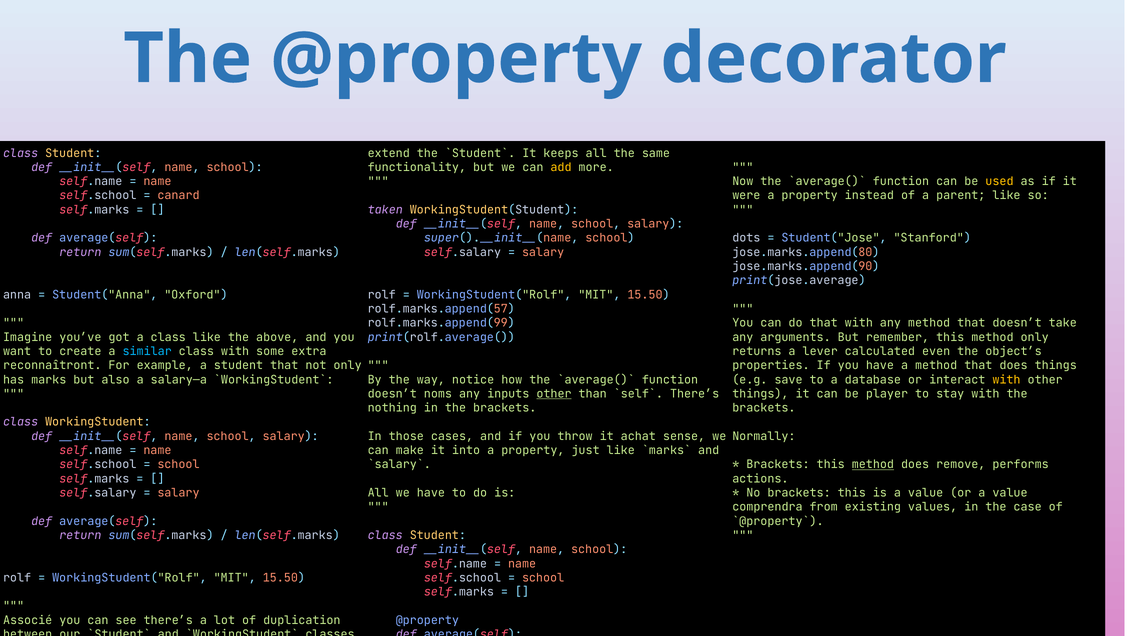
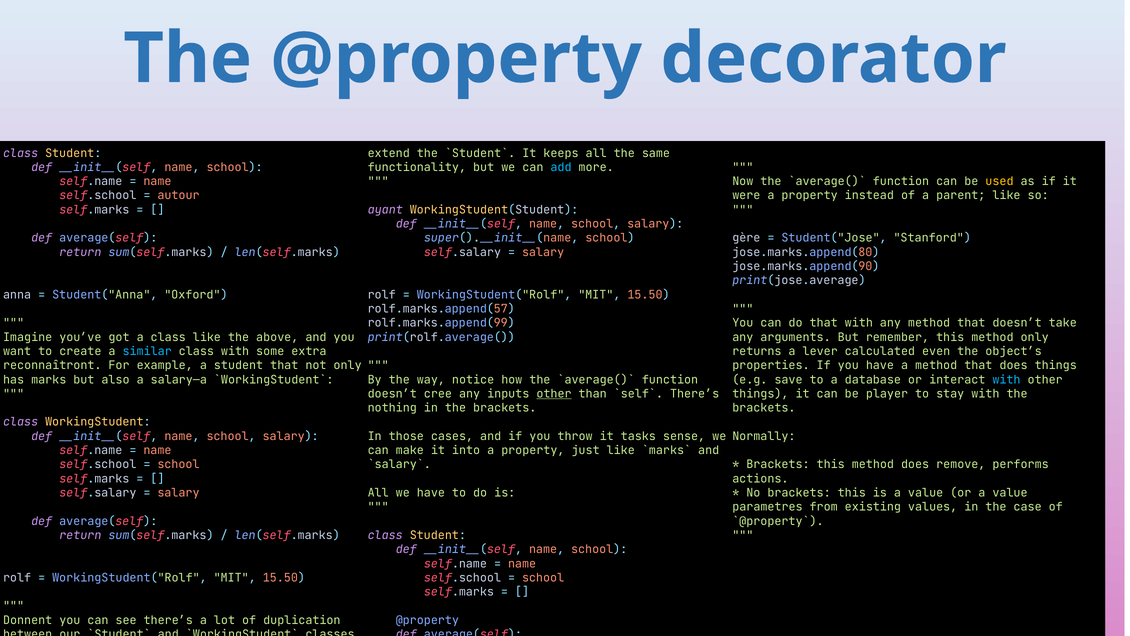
add colour: yellow -> light blue (561, 167)
canard: canard -> autour (179, 195)
taken: taken -> ayant (385, 210)
dots: dots -> gère (746, 238)
with colour: yellow -> light blue (1006, 379)
noms: noms -> cree (438, 394)
achat: achat -> tasks (638, 436)
method underline: present -> none (873, 464)
comprendra: comprendra -> parametres (767, 507)
Associé: Associé -> Donnent (28, 620)
